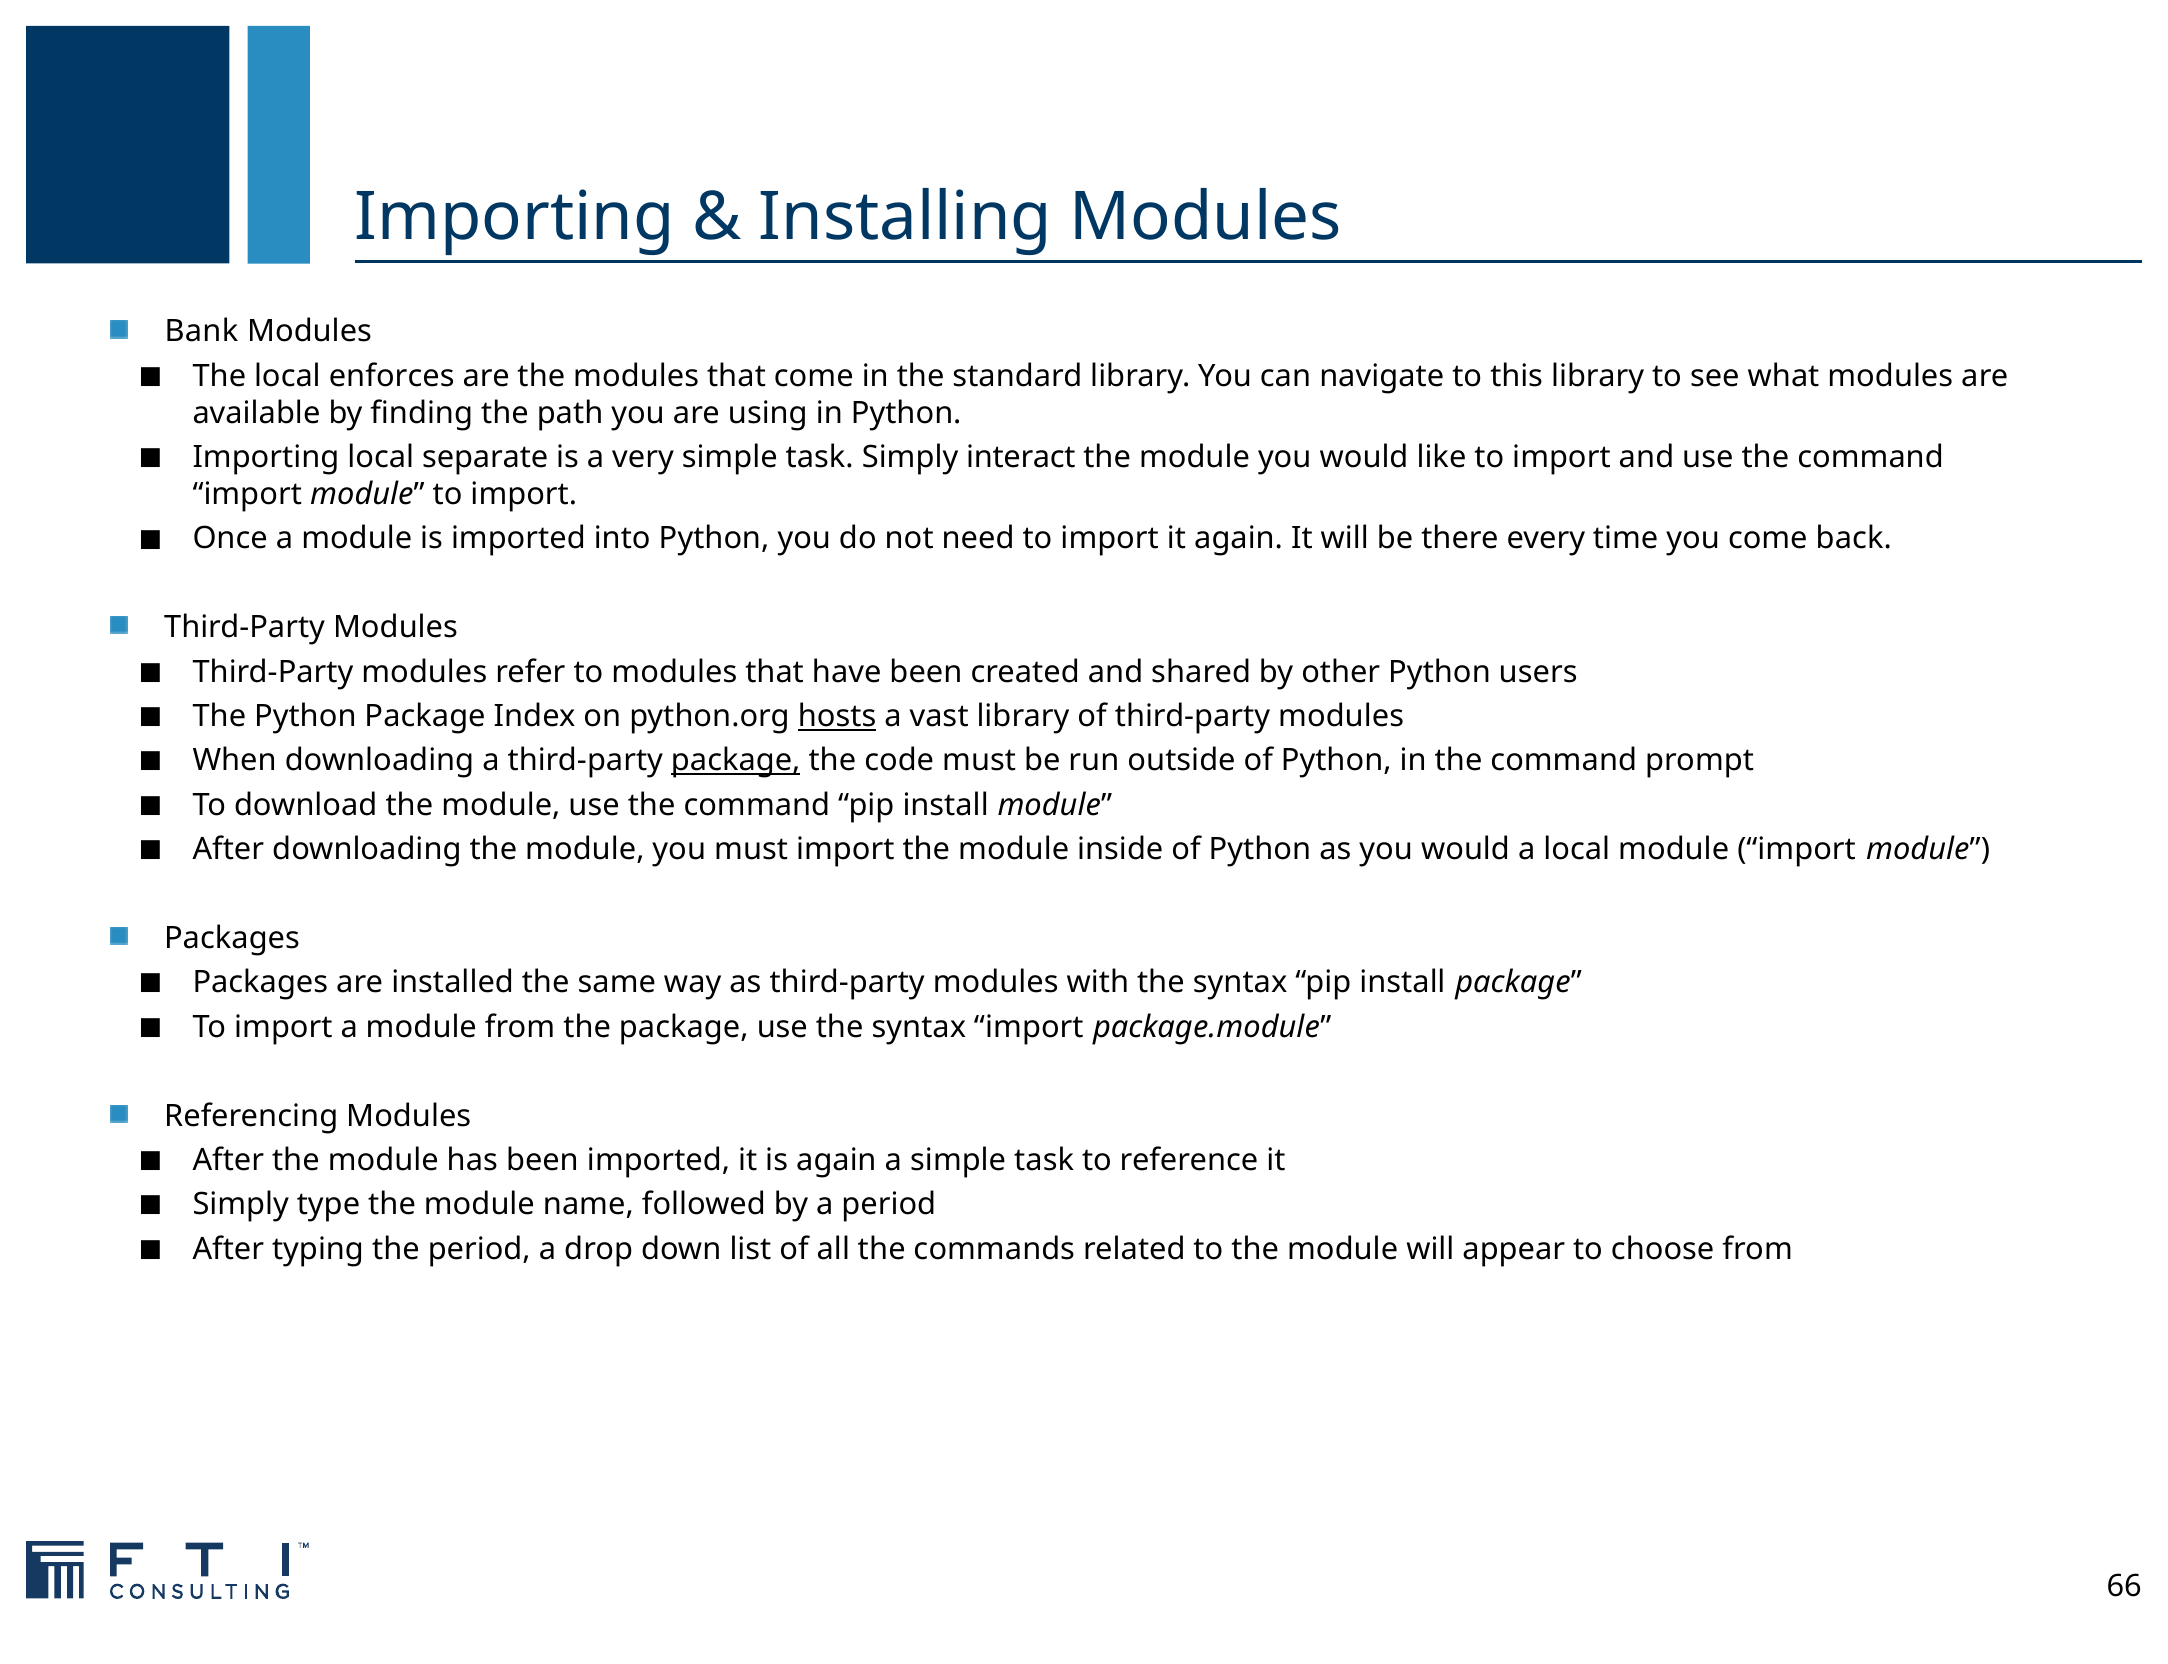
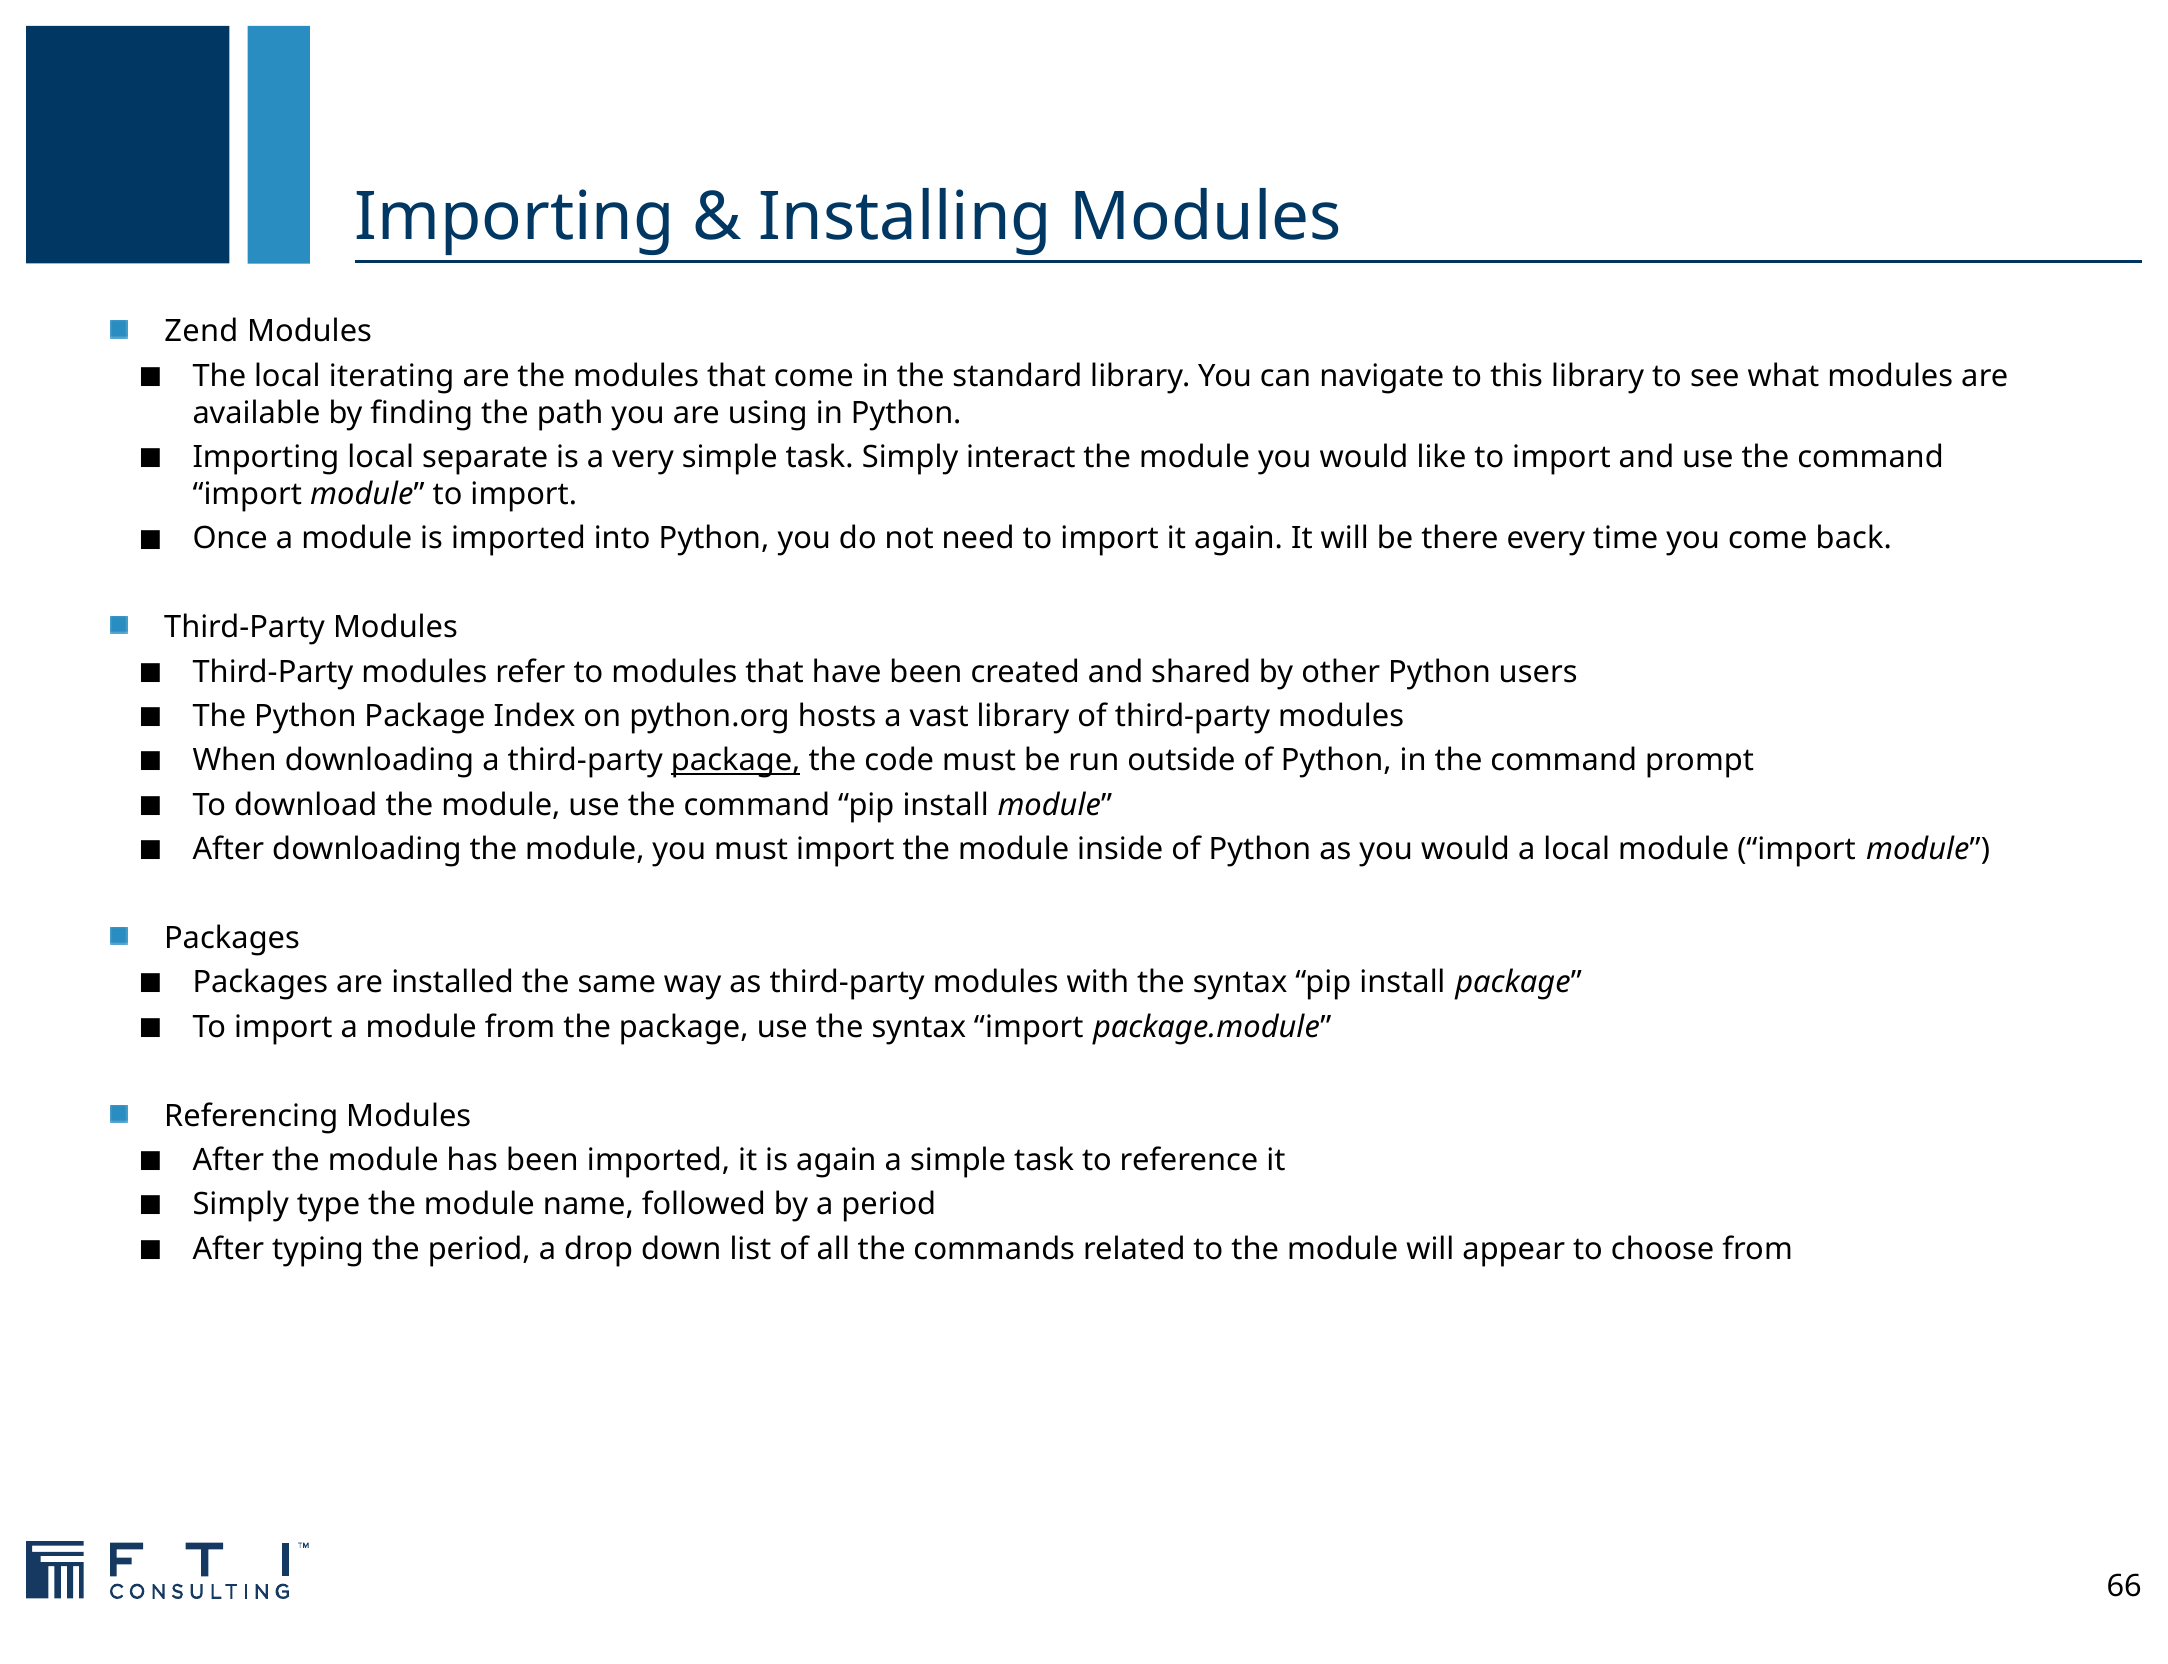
Bank: Bank -> Zend (201, 332)
enforces: enforces -> iterating (392, 376)
hosts underline: present -> none (837, 716)
